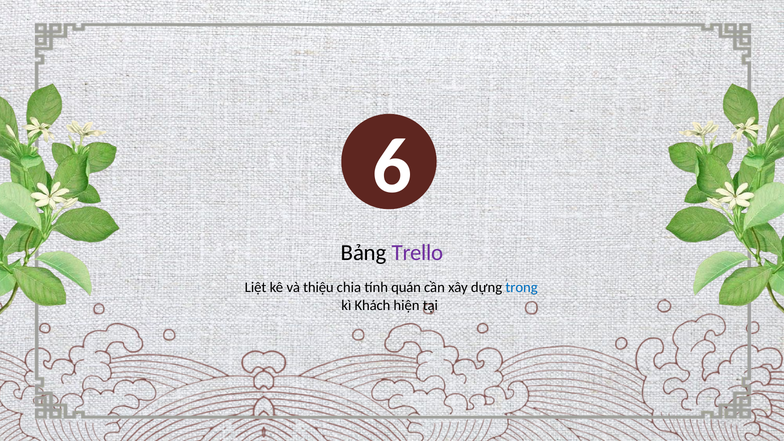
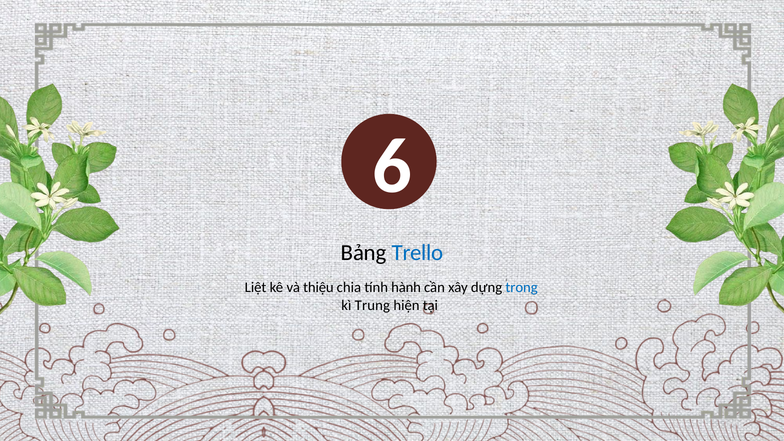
Trello colour: purple -> blue (418, 253)
quán: quán -> hành (406, 288)
Khách: Khách -> Trung (372, 305)
